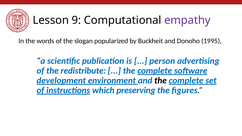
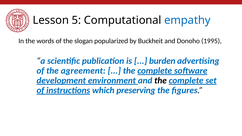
9: 9 -> 5 (76, 20)
empathy colour: purple -> blue (187, 20)
person: person -> burden (162, 61)
redistribute: redistribute -> agreement (83, 71)
